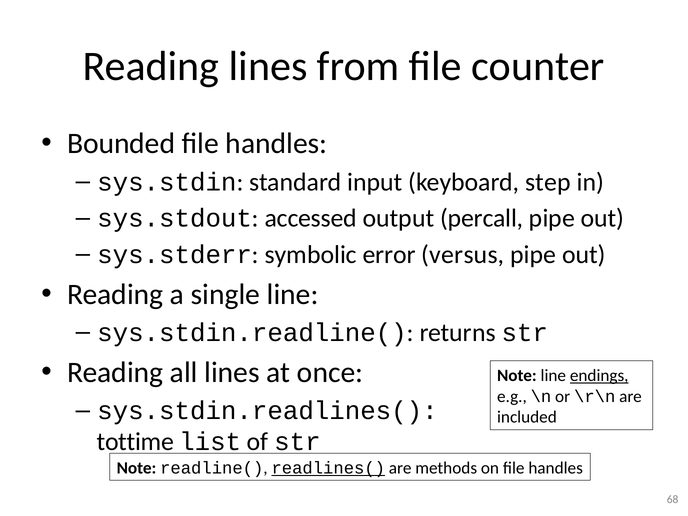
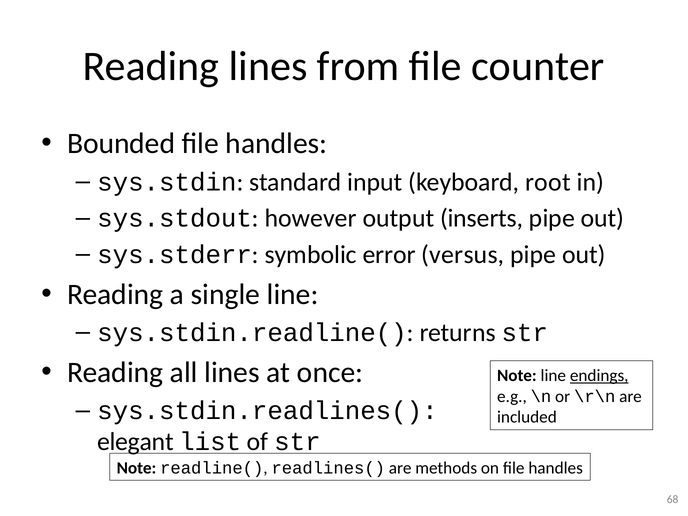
step: step -> root (548, 182)
accessed: accessed -> however (311, 218)
percall: percall -> inserts (482, 218)
tottime: tottime -> elegant (135, 442)
readlines( underline: present -> none (328, 468)
